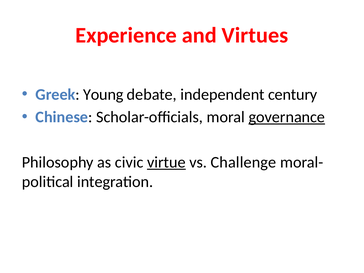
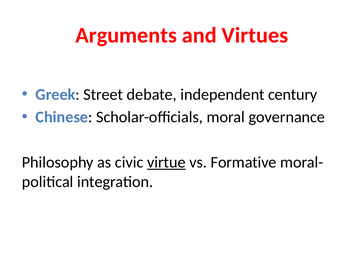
Experience: Experience -> Arguments (126, 35)
Young: Young -> Street (103, 94)
governance underline: present -> none (287, 117)
Challenge: Challenge -> Formative (244, 162)
